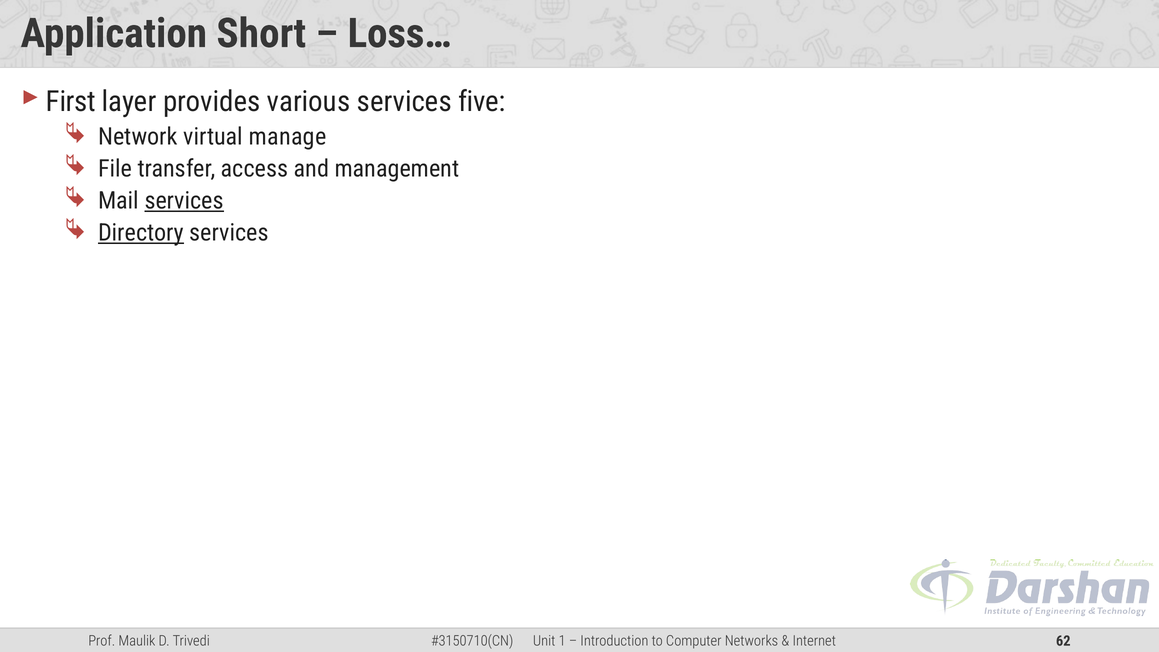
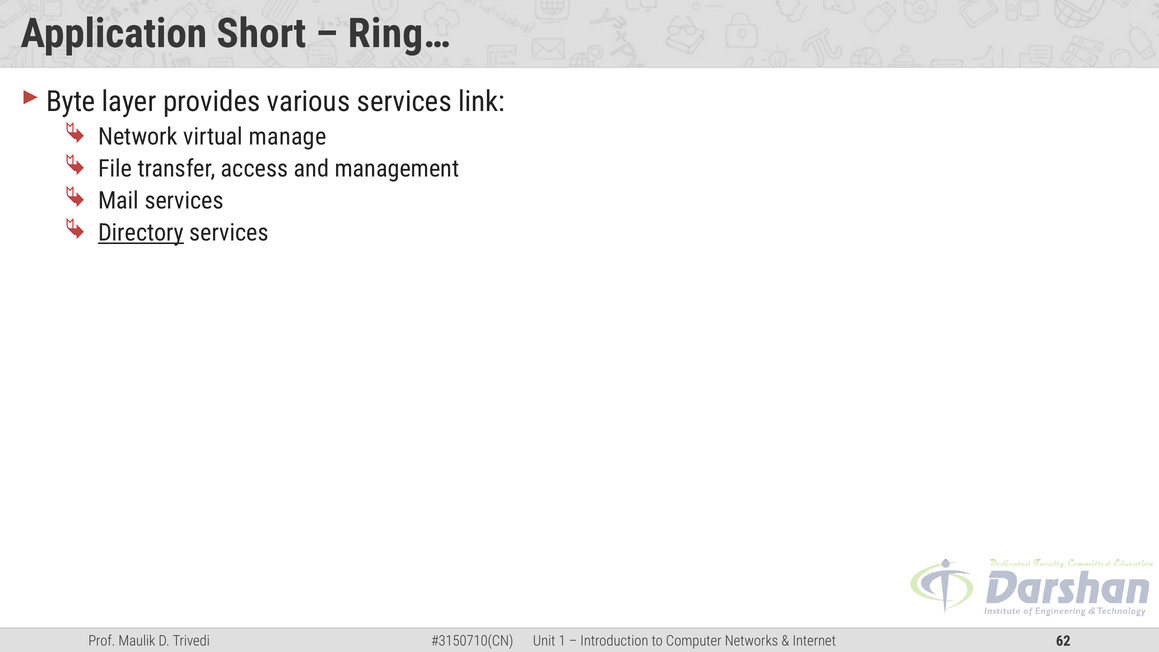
Loss…: Loss… -> Ring… (399, 34)
First: First -> Byte (71, 102)
five: five -> link (482, 102)
services underline: present -> none (184, 201)
